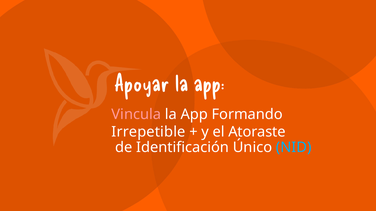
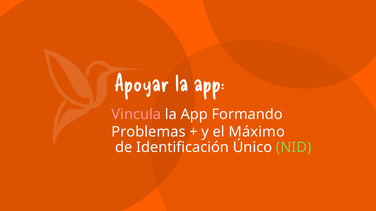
Irrepetible: Irrepetible -> Problemas (149, 132)
Atoraste: Atoraste -> Máximo (257, 132)
NID colour: light blue -> light green (294, 148)
